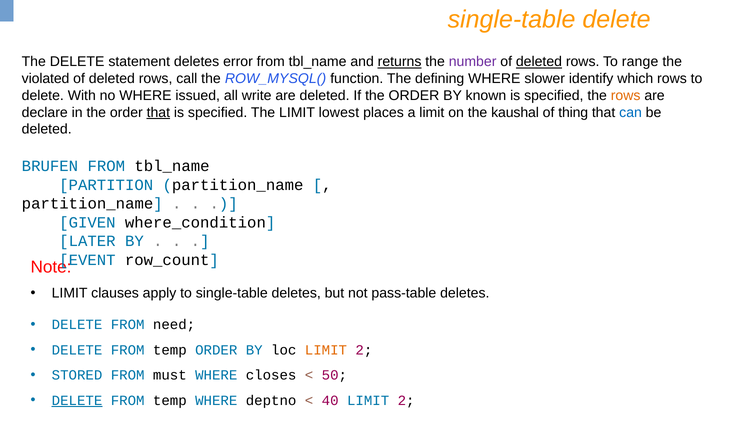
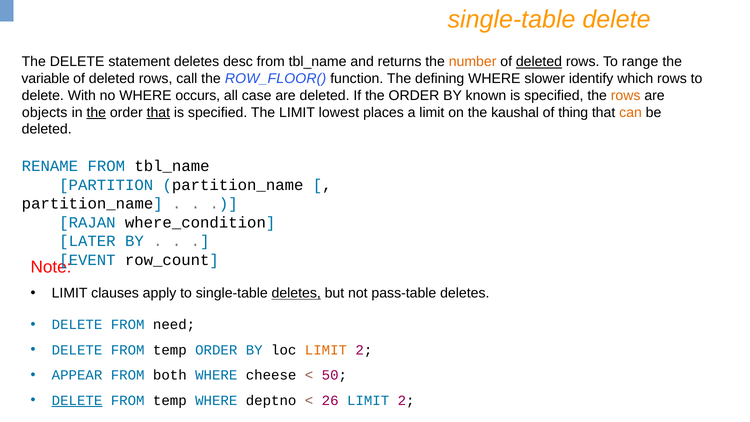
error: error -> desc (238, 62)
returns underline: present -> none (400, 62)
number colour: purple -> orange (473, 62)
violated: violated -> variable (46, 79)
ROW_MYSQL(: ROW_MYSQL( -> ROW_FLOOR( (276, 79)
issued: issued -> occurs (198, 96)
write: write -> case (257, 96)
declare: declare -> objects (45, 112)
the underline: none -> present (96, 112)
can colour: blue -> orange (631, 112)
BRUFEN: BRUFEN -> RENAME (50, 166)
GIVEN: GIVEN -> RAJAN (87, 222)
deletes underline: none -> present (296, 293)
STORED: STORED -> APPEAR (77, 375)
must: must -> both (170, 375)
closes: closes -> cheese (271, 375)
40: 40 -> 26 (330, 400)
